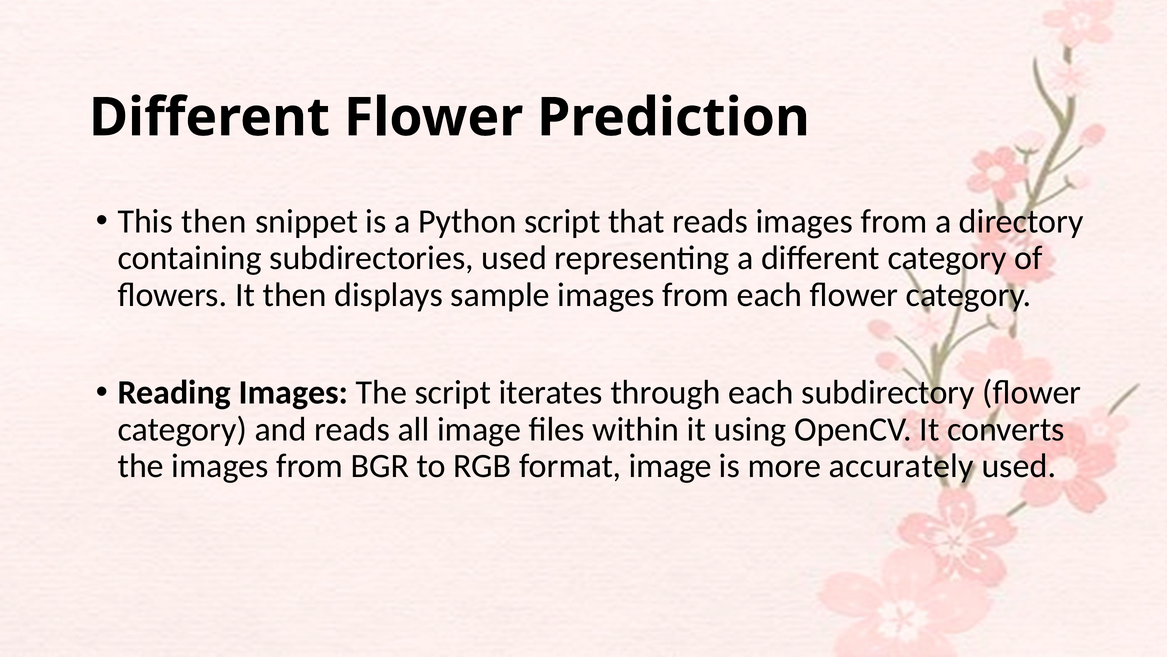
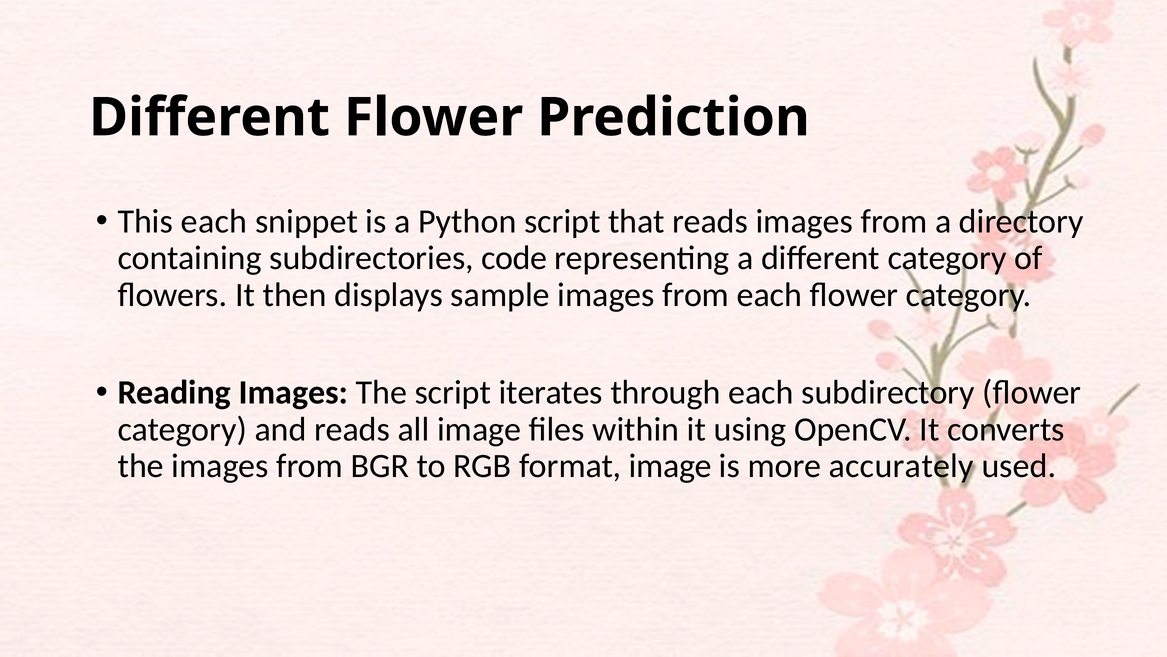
This then: then -> each (214, 221)
subdirectories used: used -> code (514, 258)
